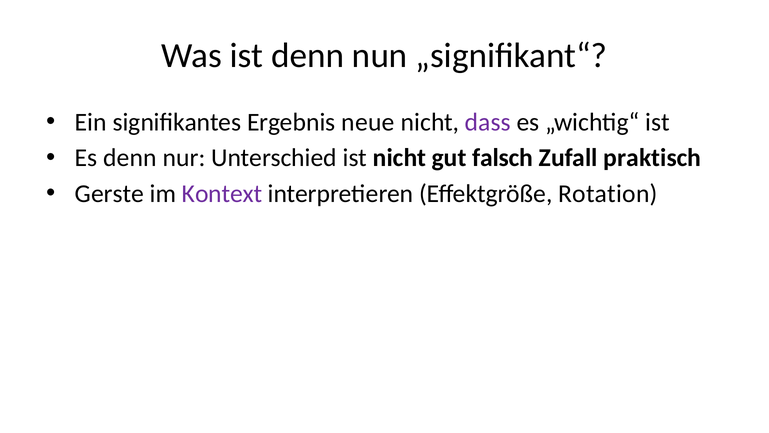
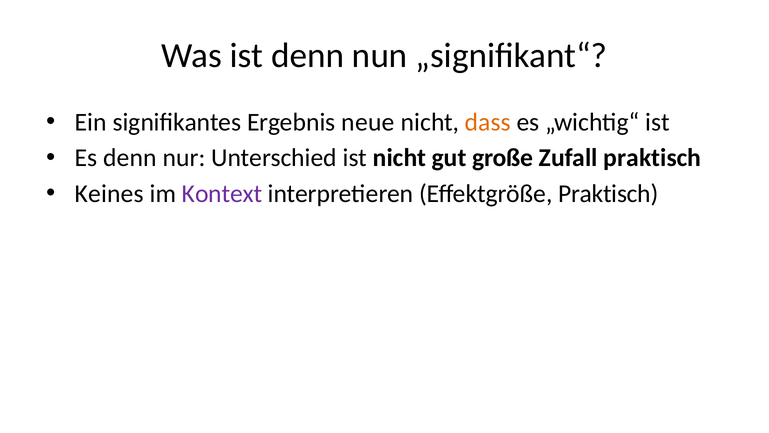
dass colour: purple -> orange (488, 122)
falsch: falsch -> große (503, 158)
Gerste: Gerste -> Keines (109, 194)
Effektgröße Rotation: Rotation -> Praktisch (608, 194)
